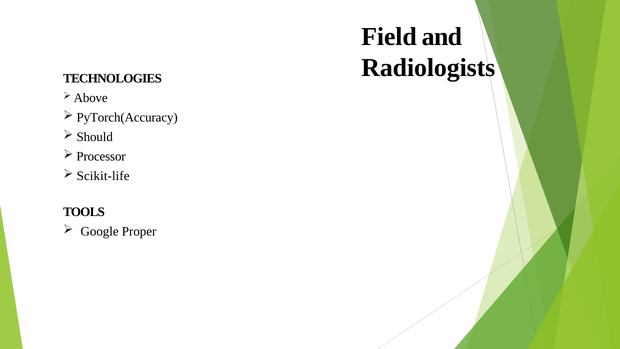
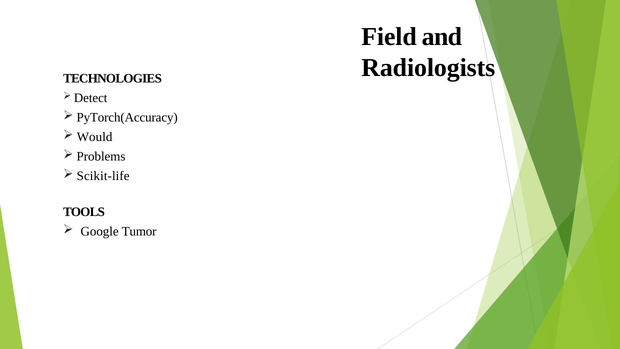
Above: Above -> Detect (91, 98)
Should: Should -> Would (95, 137)
Processor: Processor -> Problems (101, 156)
Proper: Proper -> Tumor (139, 231)
